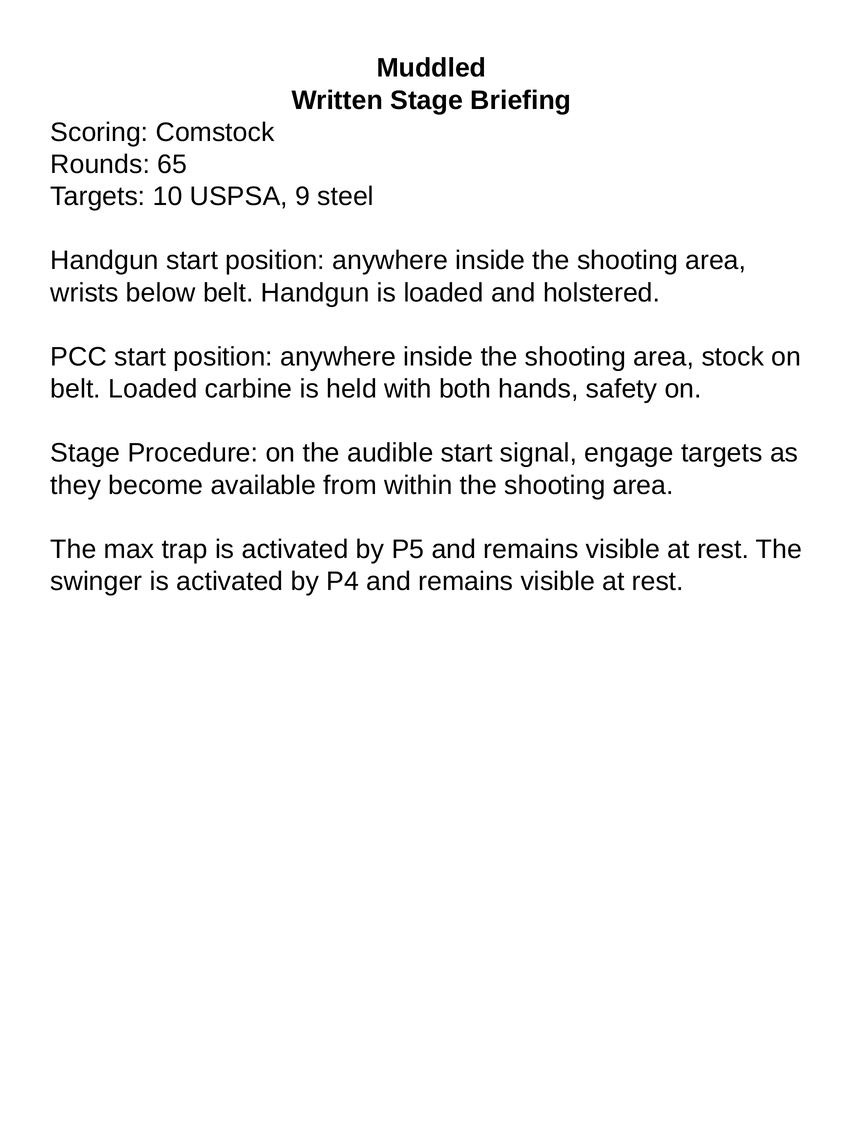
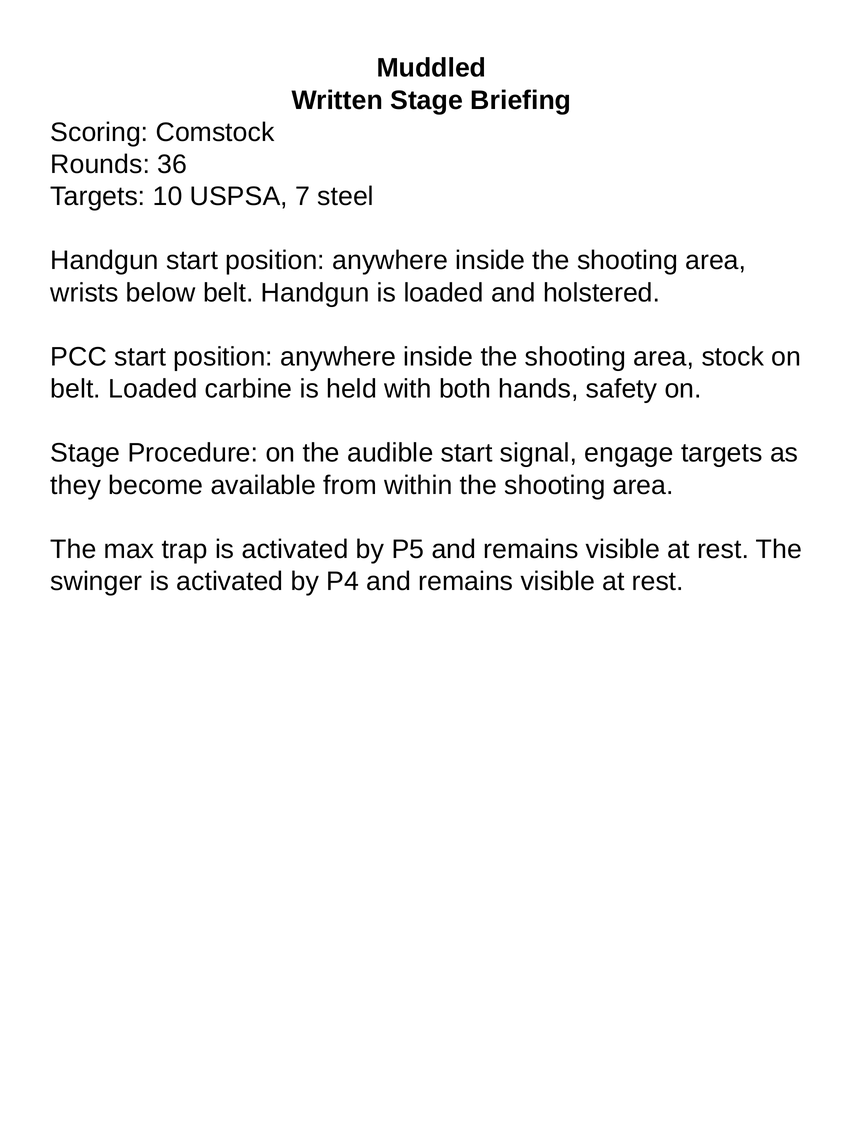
65: 65 -> 36 (172, 164)
9: 9 -> 7 (303, 196)
